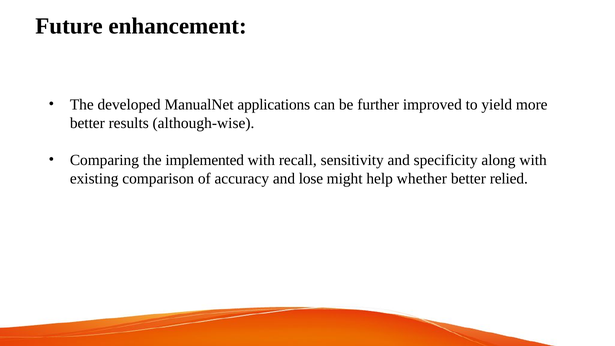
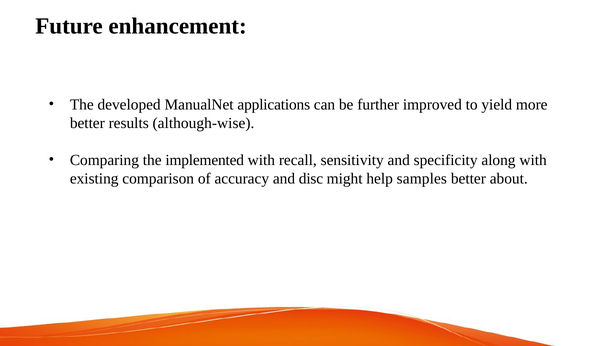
lose: lose -> disc (311, 178)
whether: whether -> samples (422, 178)
relied: relied -> about (509, 178)
